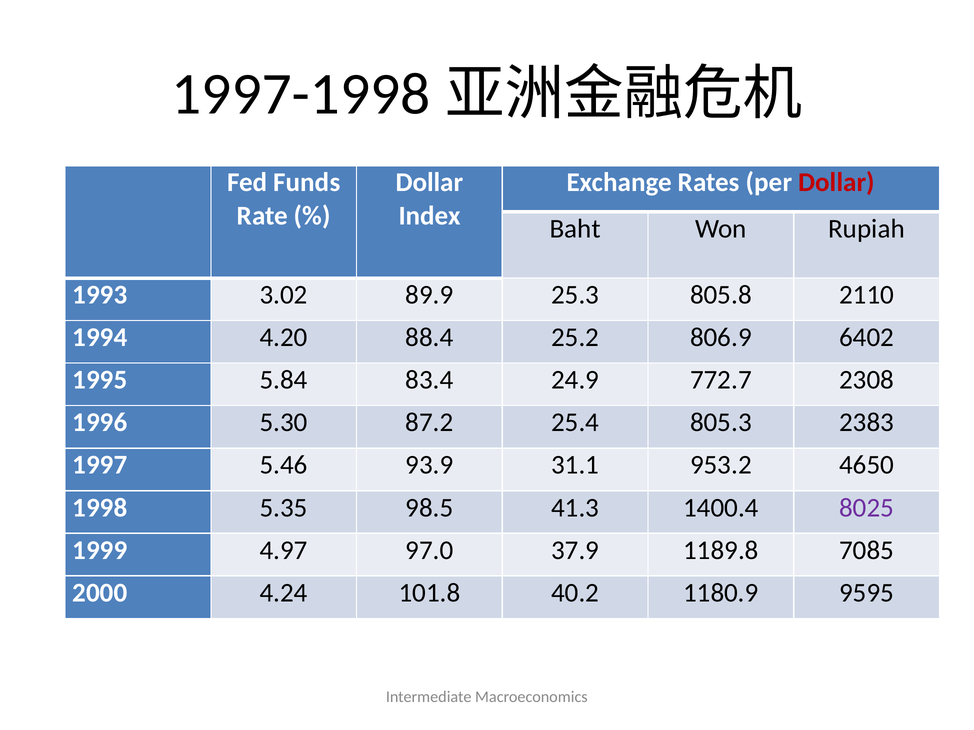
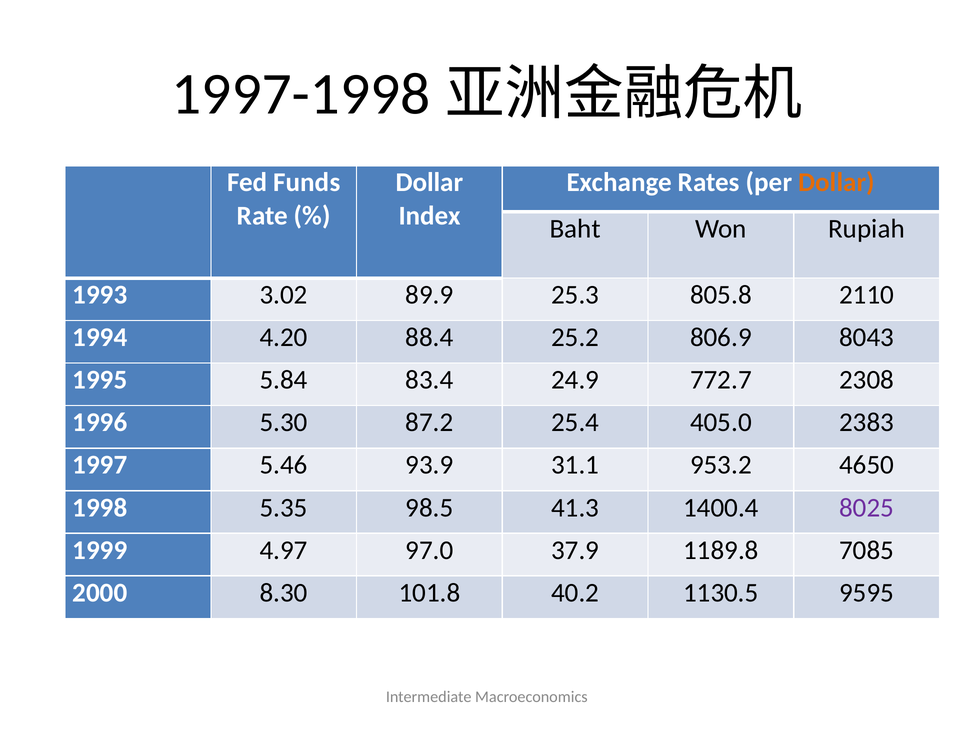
Dollar colour: red -> orange (837, 183)
6402: 6402 -> 8043 (867, 338)
805.3: 805.3 -> 405.0 (721, 423)
4.24: 4.24 -> 8.30 (284, 593)
1180.9: 1180.9 -> 1130.5 (721, 593)
